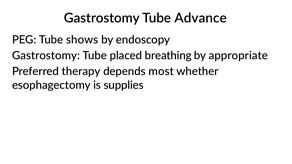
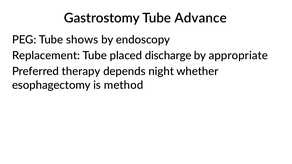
Gastrostomy: Gastrostomy -> Replacement (46, 56)
breathing: breathing -> discharge (168, 56)
most: most -> night (161, 72)
supplies: supplies -> method (124, 85)
